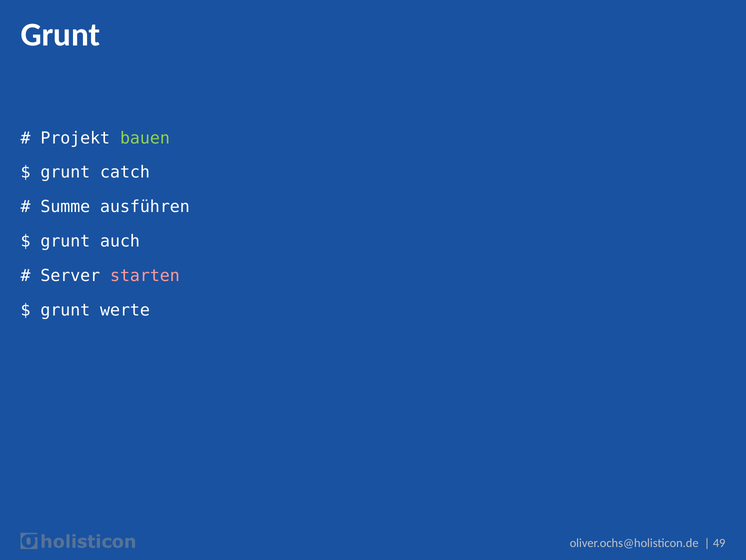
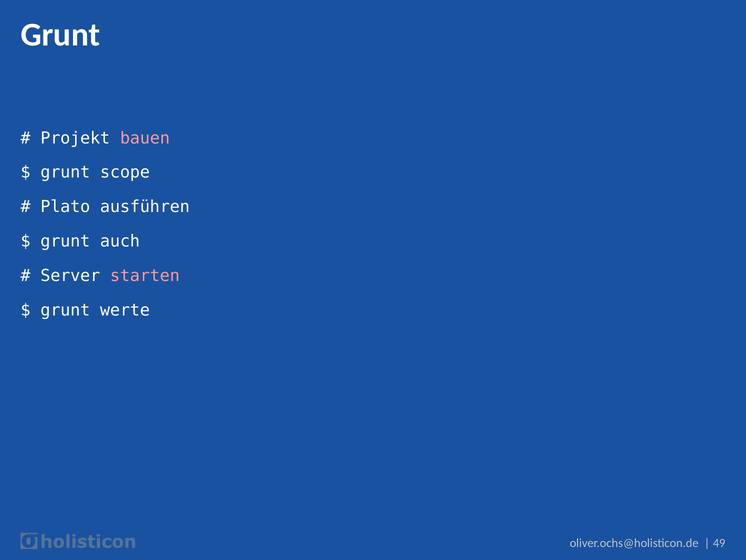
bauen colour: light green -> pink (145, 138)
catch: catch -> scope (125, 172)
Summe: Summe -> Plato (65, 207)
